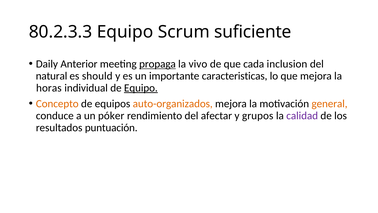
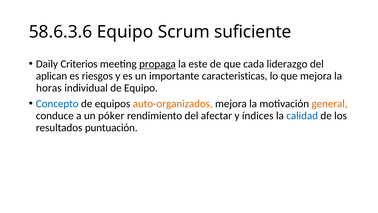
80.2.3.3: 80.2.3.3 -> 58.6.3.6 (61, 32)
Anterior: Anterior -> Criterios (79, 64)
vivo: vivo -> este (198, 64)
inclusion: inclusion -> liderazgo (287, 64)
natural: natural -> aplican (52, 76)
should: should -> riesgos (97, 76)
Equipo underline: present -> none (141, 88)
Concepto colour: orange -> blue (57, 104)
grupos: grupos -> índices (258, 115)
calidad colour: purple -> blue (302, 115)
